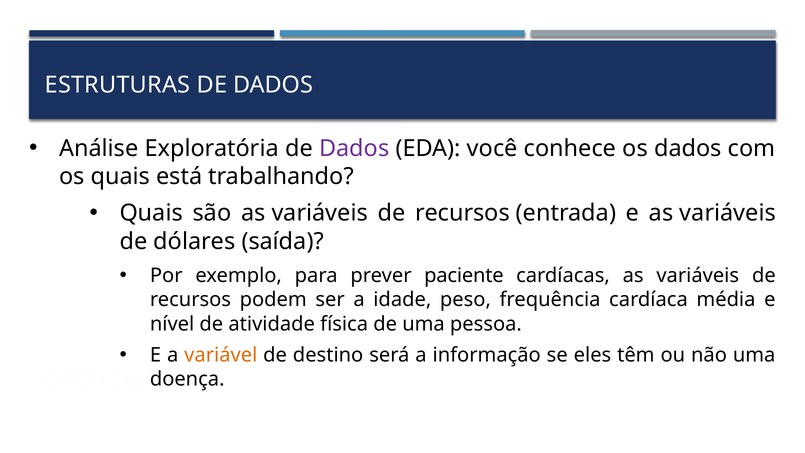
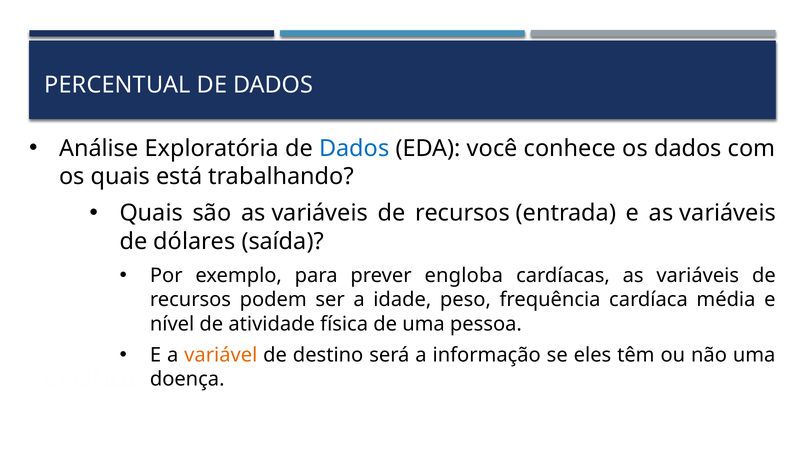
ESTRUTURAS: ESTRUTURAS -> PERCENTUAL (118, 85)
Dados colour: purple -> blue (354, 148)
paciente: paciente -> engloba (464, 275)
